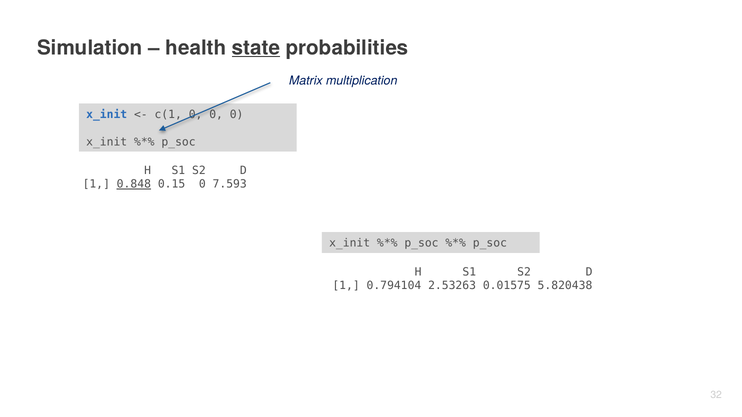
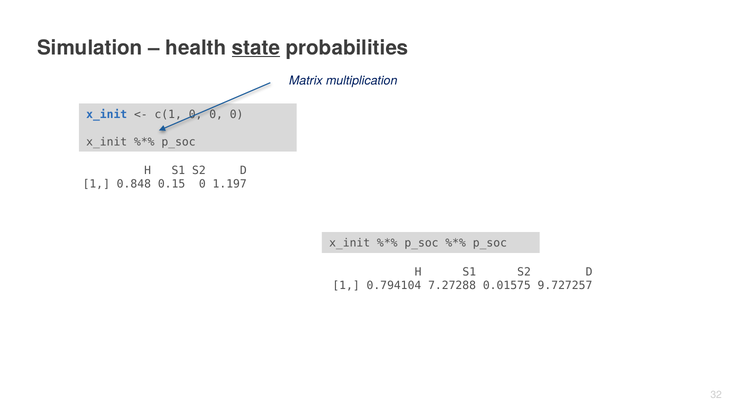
0.848 underline: present -> none (134, 184)
7.593: 7.593 -> 1.197 (230, 184)
2.53263: 2.53263 -> 7.27288 (452, 286)
5.820438: 5.820438 -> 9.727257 (565, 286)
